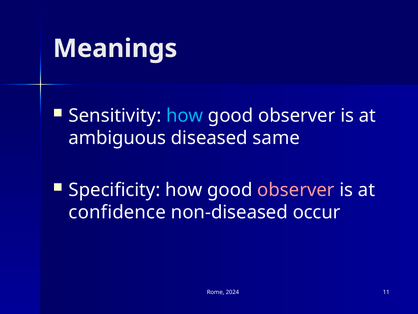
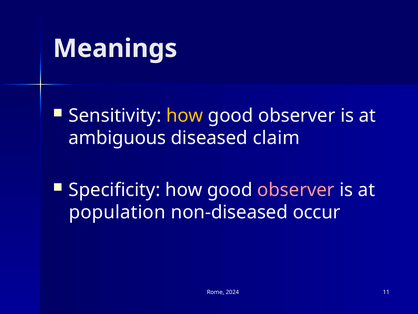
how colour: light blue -> yellow (185, 116)
same: same -> claim (276, 138)
confidence: confidence -> population (117, 212)
